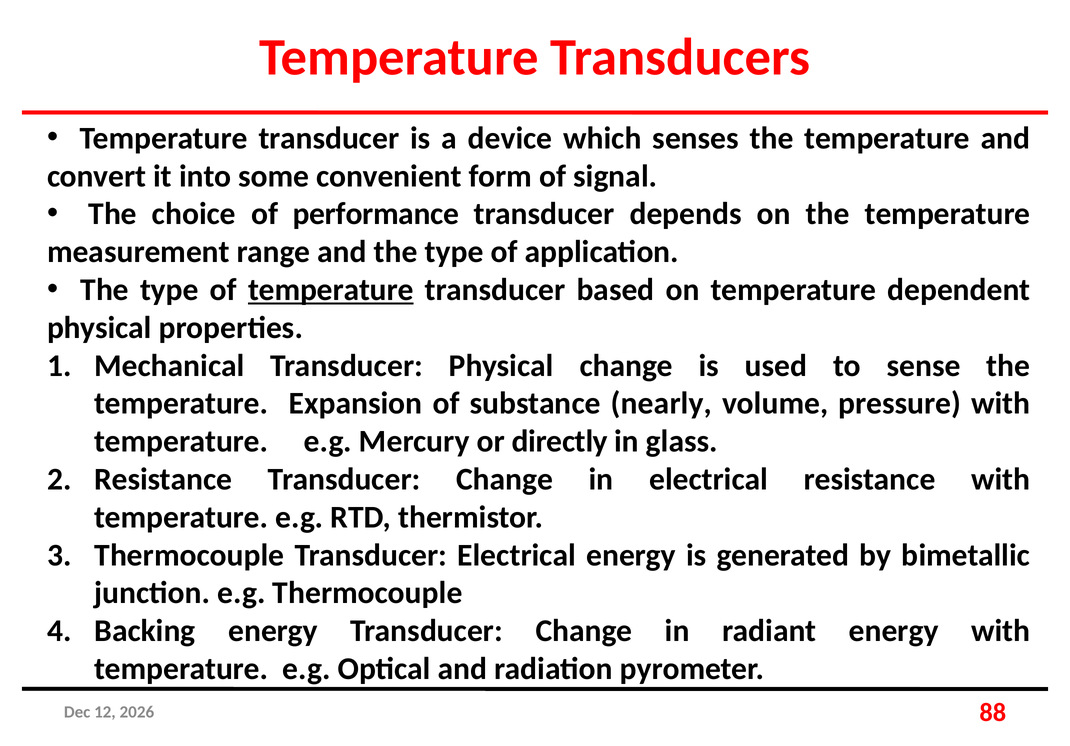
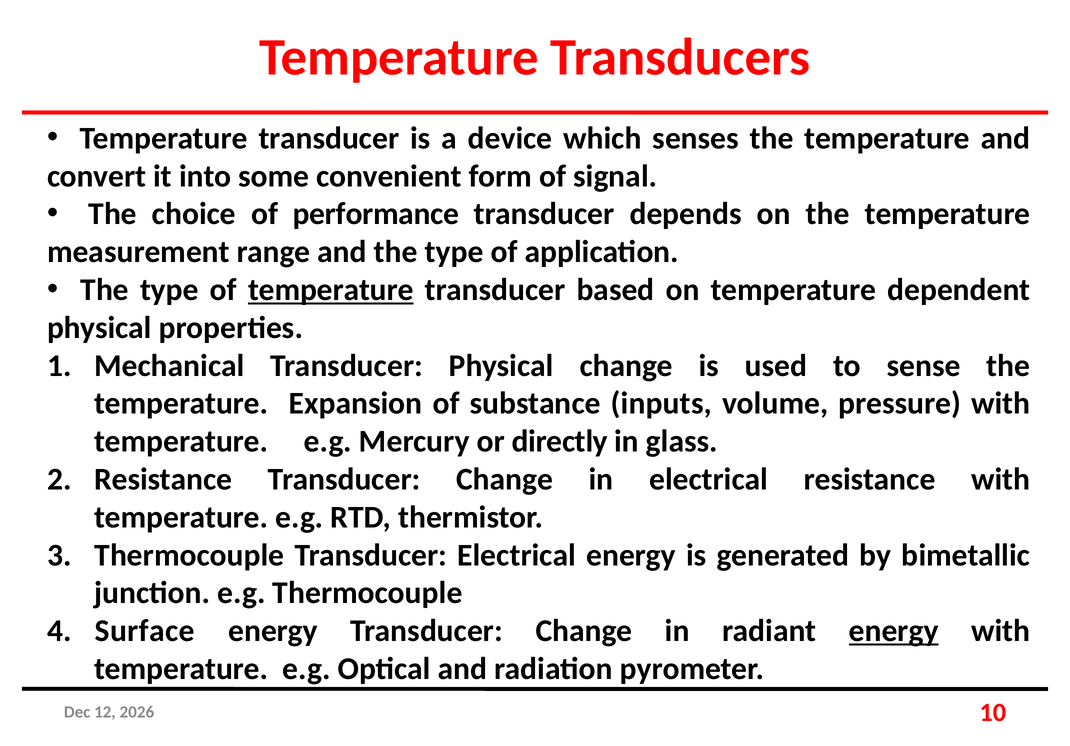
nearly: nearly -> inputs (661, 403)
Backing: Backing -> Surface (145, 631)
energy underline: none -> present (894, 631)
88: 88 -> 10 (993, 713)
